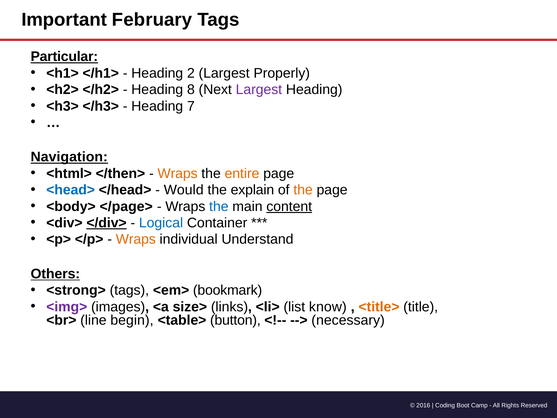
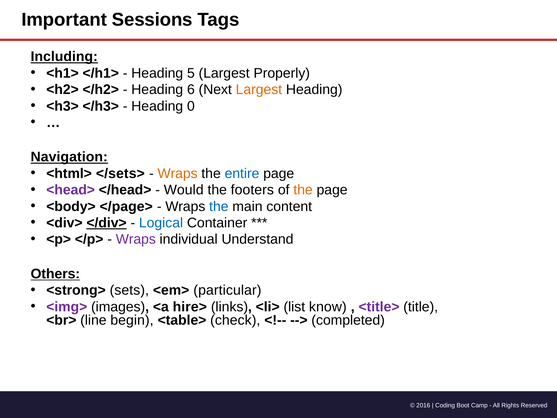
February: February -> Sessions (152, 20)
Particular: Particular -> Including (64, 57)
2: 2 -> 5 (191, 73)
8: 8 -> 6 (191, 90)
Largest colour: purple -> orange (259, 90)
7: 7 -> 0 (191, 106)
</then>: </then> -> </sets> (120, 173)
entire colour: orange -> blue (242, 173)
<head> colour: blue -> purple (71, 190)
explain: explain -> footers (252, 190)
content underline: present -> none (289, 206)
Wraps colour: orange -> purple (136, 239)
<strong> tags: tags -> sets (129, 290)
bookmark: bookmark -> particular (227, 290)
size>: size> -> hire> (190, 307)
<title> colour: orange -> purple (379, 307)
button: button -> check (235, 320)
necessary: necessary -> completed (348, 320)
